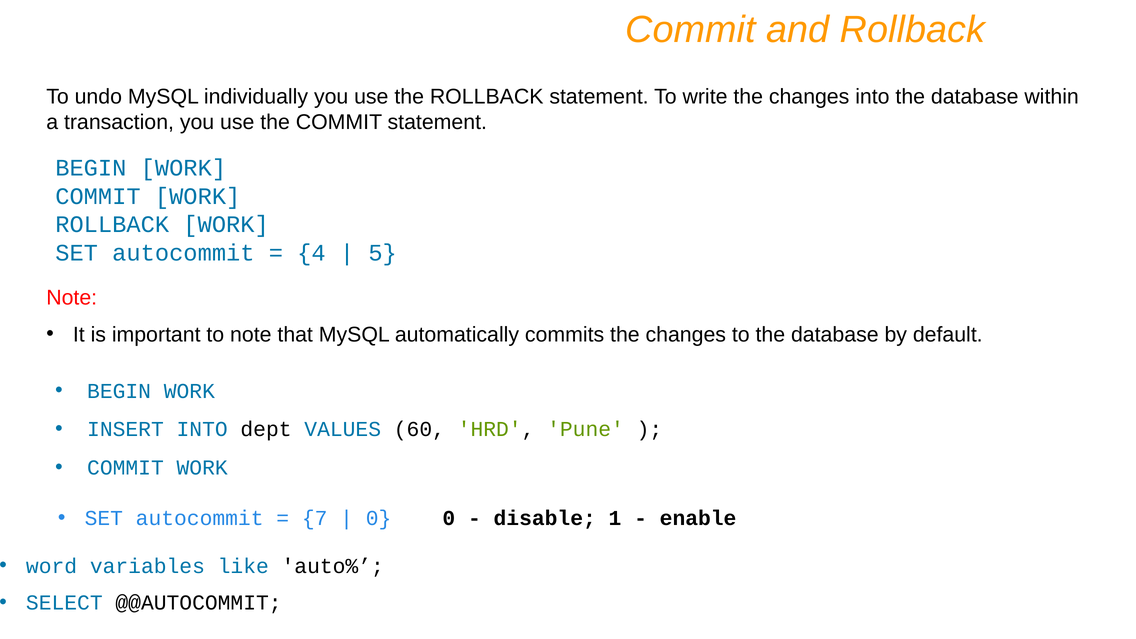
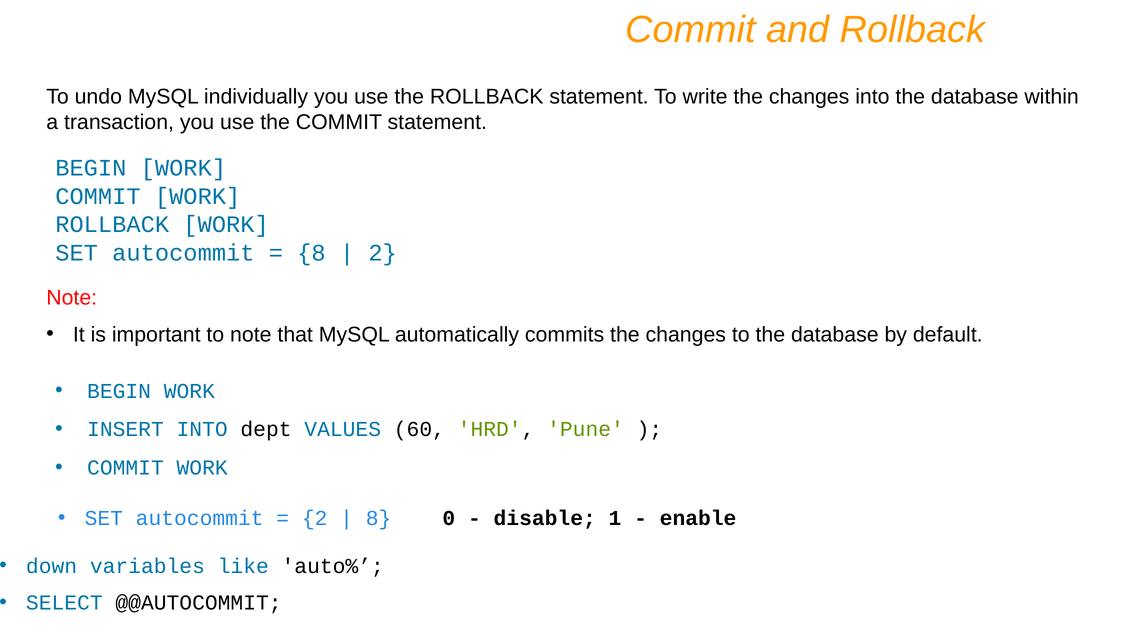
4: 4 -> 8 (311, 253)
5: 5 -> 2 (383, 253)
7: 7 -> 2 (315, 518)
0: 0 -> 8 (379, 518)
word: word -> down (52, 566)
